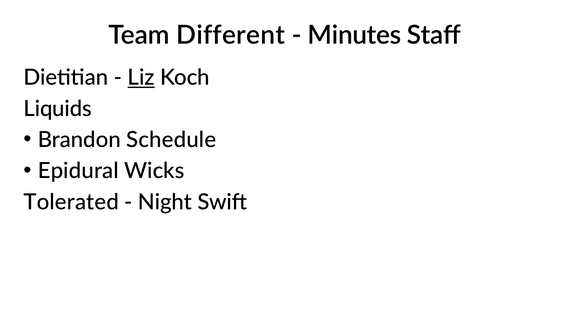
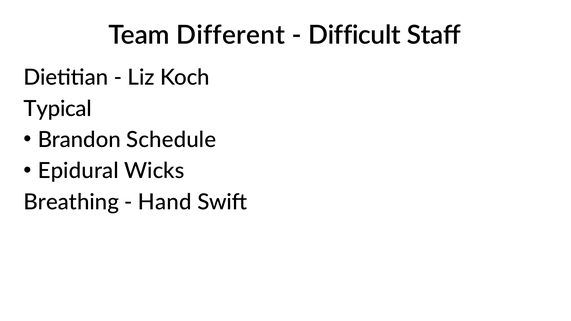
Minutes: Minutes -> Difficult (354, 35)
Liz underline: present -> none (141, 78)
Liquids: Liquids -> Typical (58, 109)
Tolerated: Tolerated -> Breathing (71, 202)
Night: Night -> Hand (165, 202)
